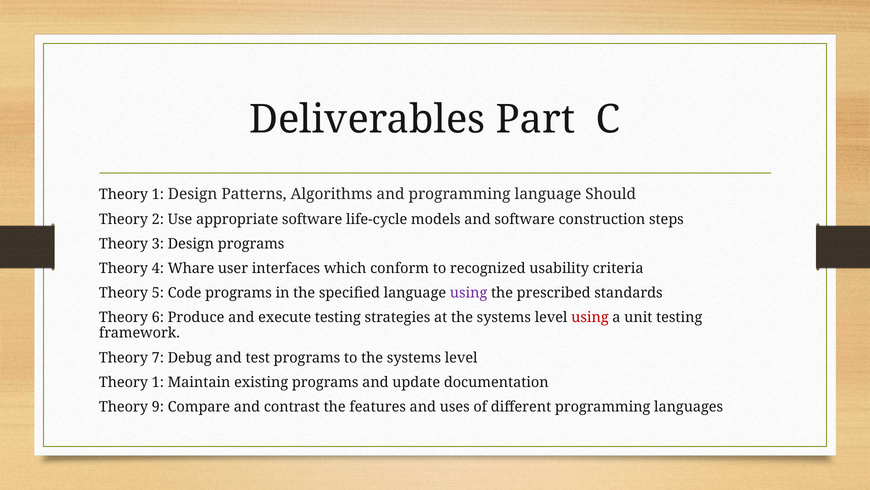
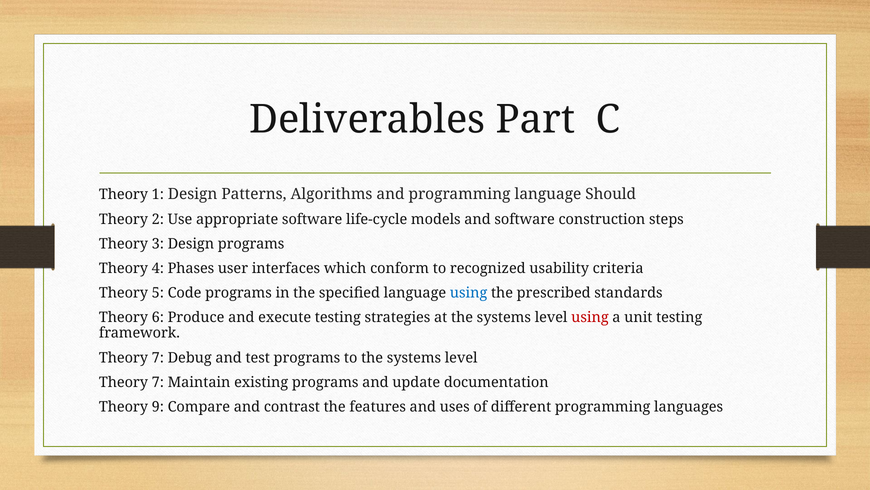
Whare: Whare -> Phases (191, 268)
using colour: purple -> blue (469, 293)
1: 1 -> 7 (158, 382)
